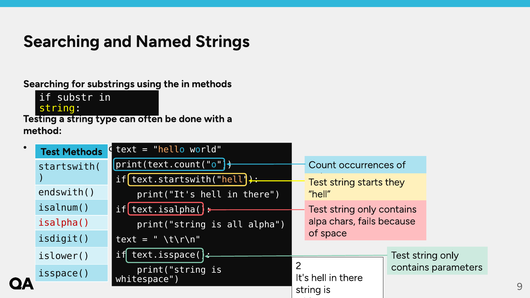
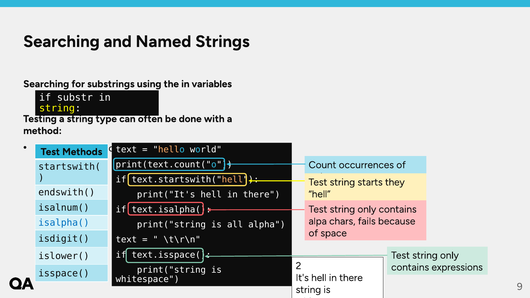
in methods: methods -> variables (212, 84)
isalpha( colour: red -> blue (64, 223)
contains parameters: parameters -> expressions (457, 267)
